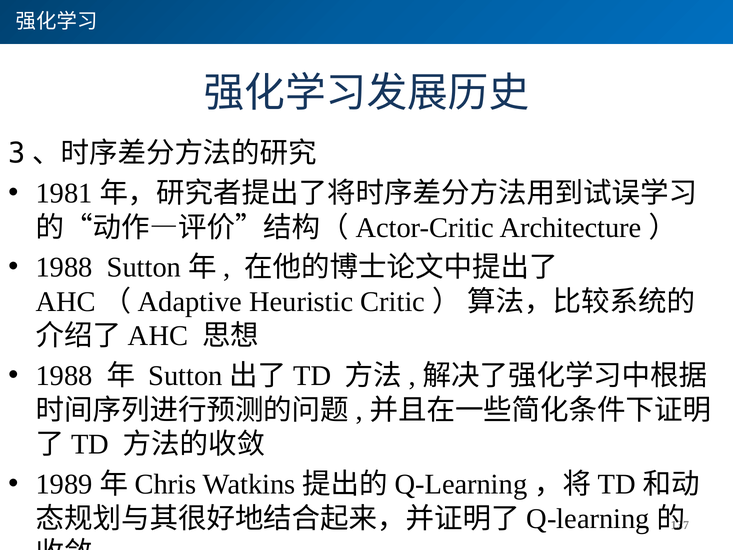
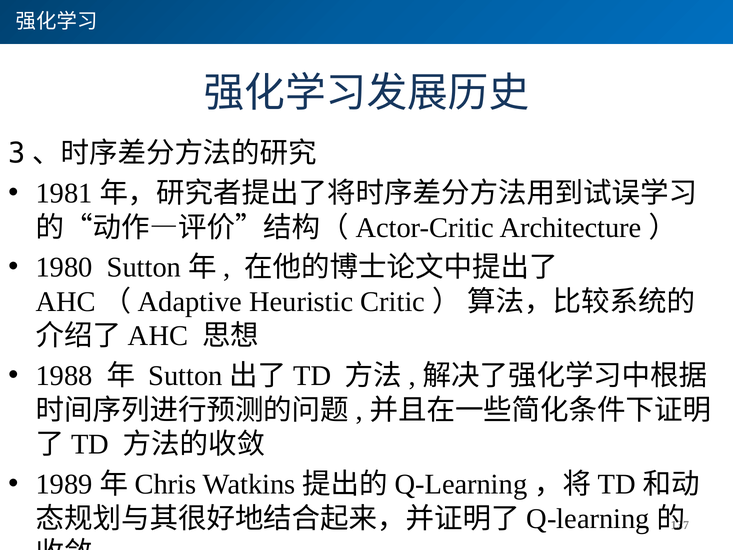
1988: 1988 -> 1980 (64, 267)
